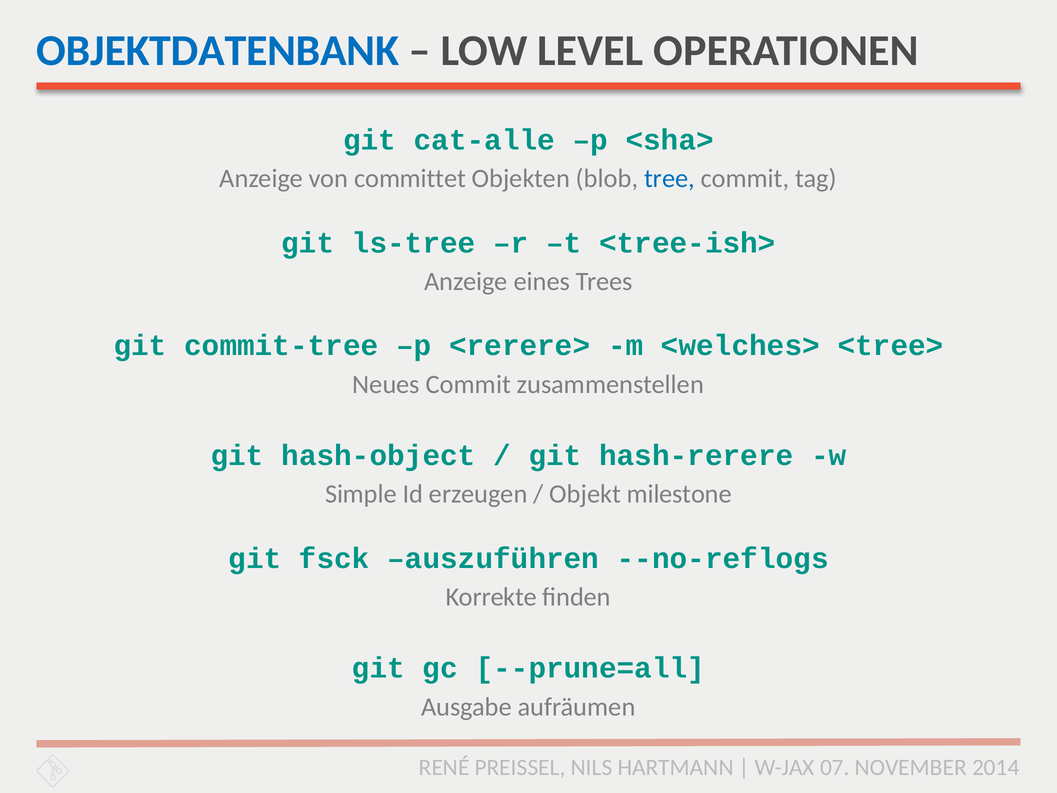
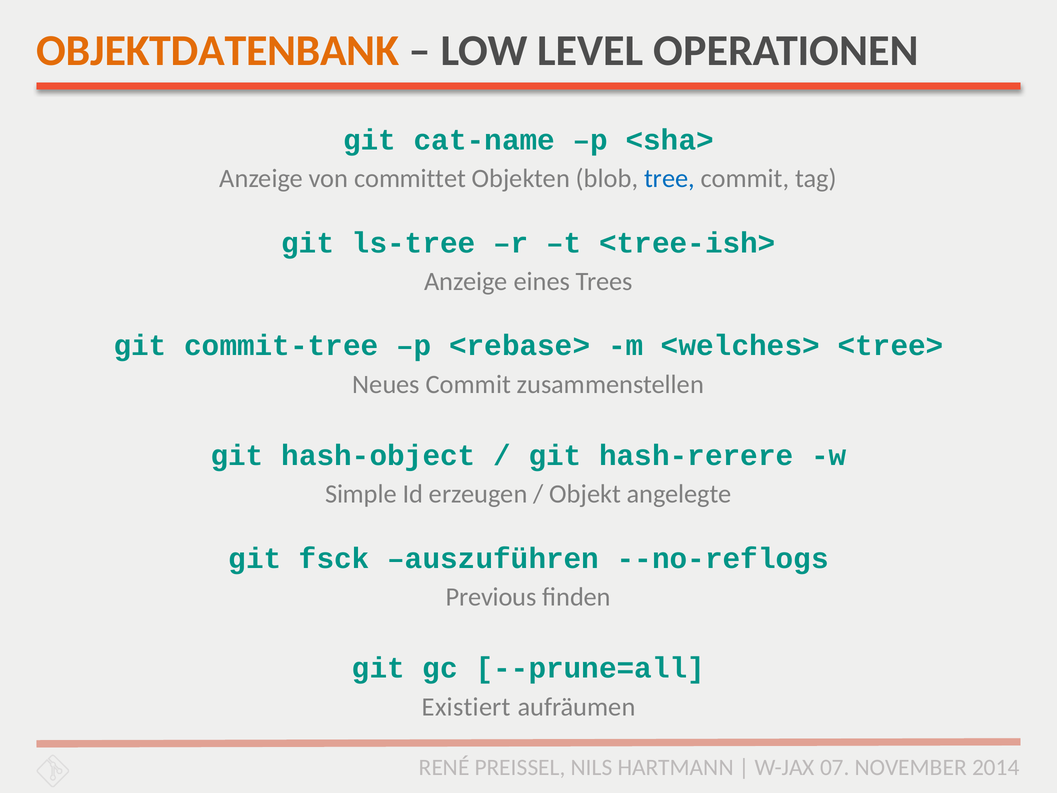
OBJEKTDATENBANK colour: blue -> orange (218, 51)
cat-alle: cat-alle -> cat-name (484, 140)
<rerere>: <rerere> -> <rebase> (520, 346)
milestone: milestone -> angelegte (679, 494)
Korrekte: Korrekte -> Previous (491, 597)
Ausgabe: Ausgabe -> Existiert (466, 707)
